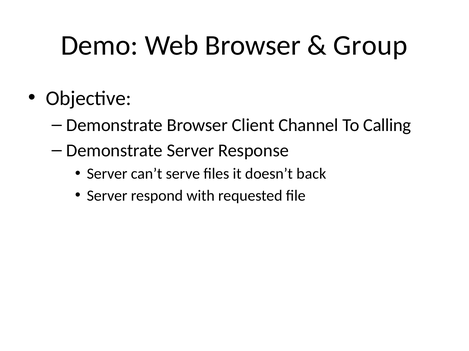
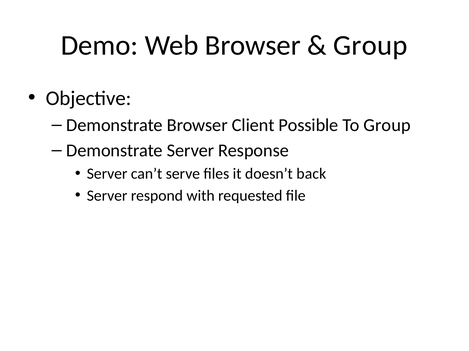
Channel: Channel -> Possible (308, 125)
To Calling: Calling -> Group (387, 125)
